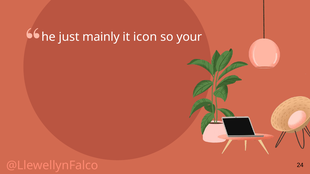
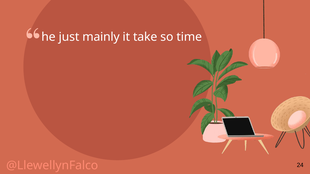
icon: icon -> take (145, 37)
your: your -> time (189, 37)
